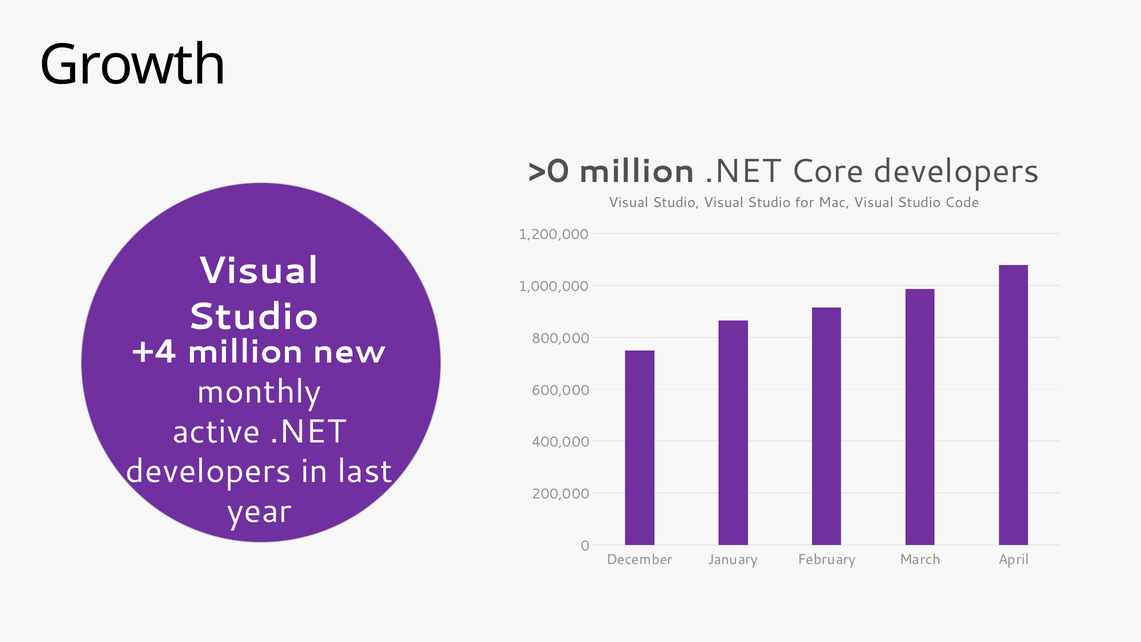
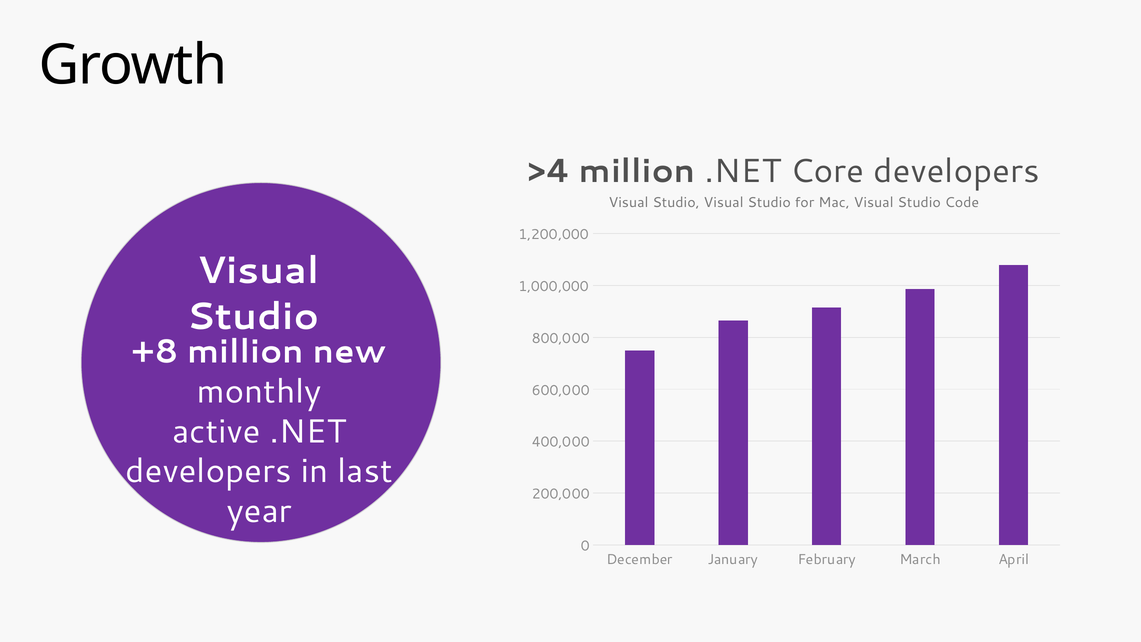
>0: >0 -> >4 (550, 171)
+4: +4 -> +8 (155, 351)
